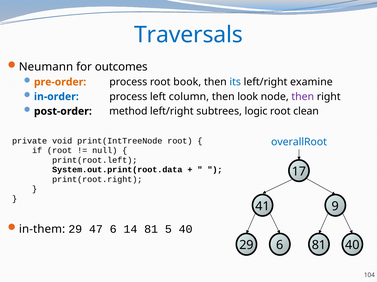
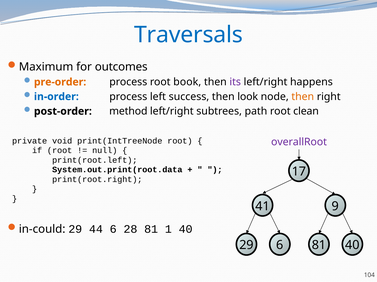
Neumann: Neumann -> Maximum (46, 67)
its colour: blue -> purple (235, 82)
examine: examine -> happens (311, 82)
column: column -> success (189, 97)
then colour: purple -> orange (303, 97)
logic: logic -> path (256, 112)
overallRoot colour: blue -> purple (299, 142)
in-them: in-them -> in-could (42, 230)
47: 47 -> 44 (96, 230)
14: 14 -> 28 (130, 230)
5: 5 -> 1 (168, 230)
